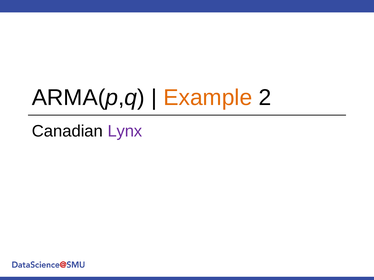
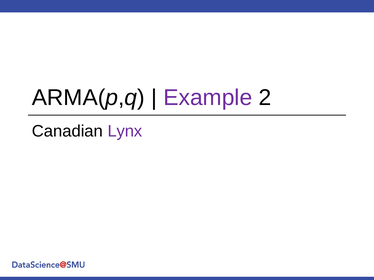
Example colour: orange -> purple (208, 98)
